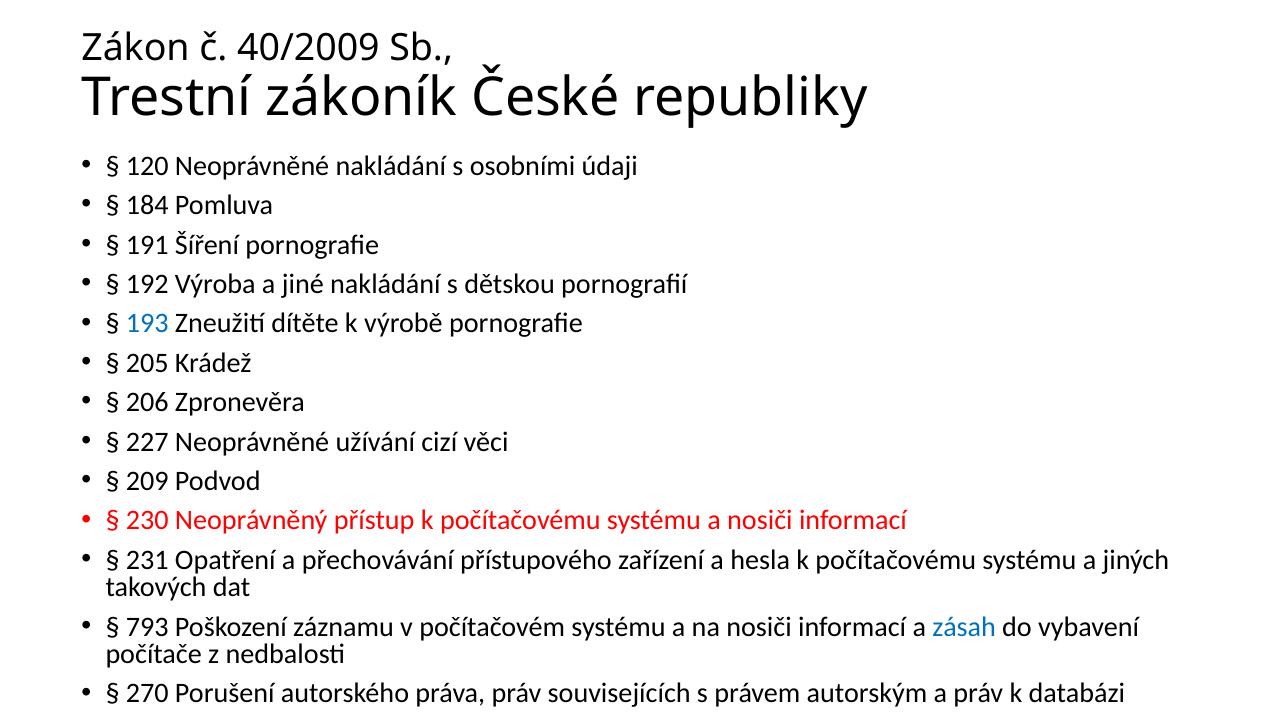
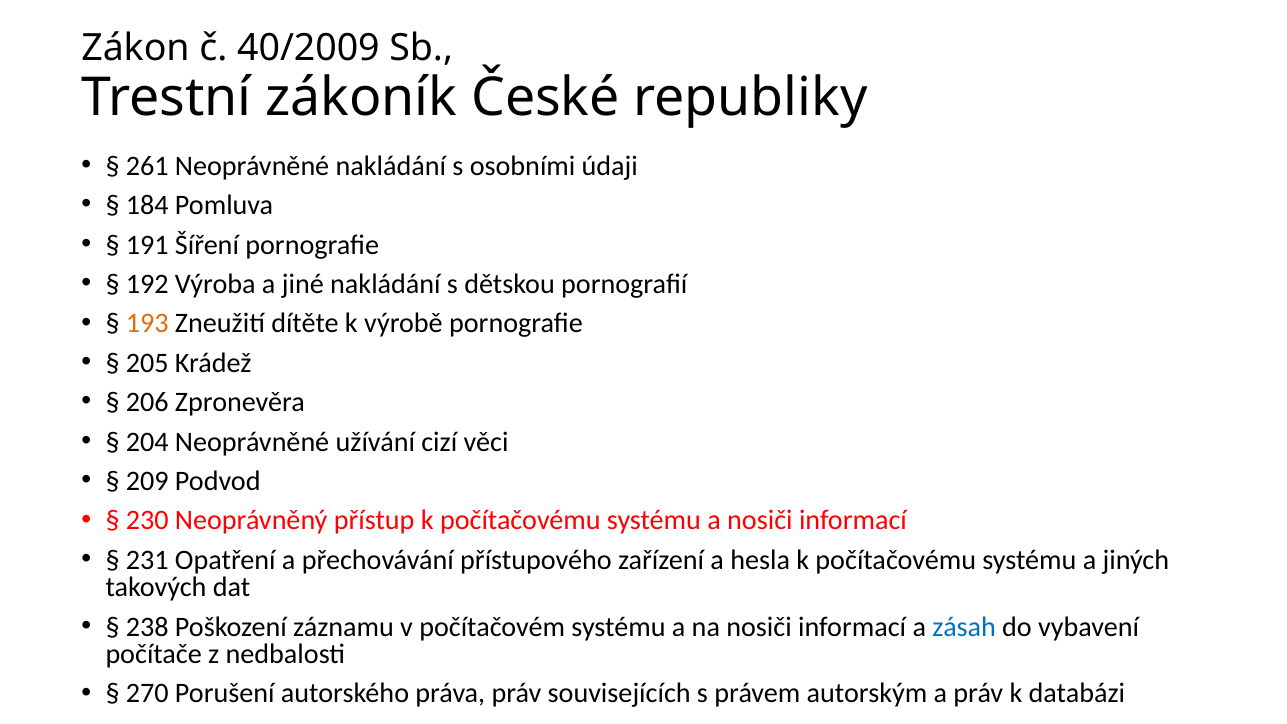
120: 120 -> 261 (147, 166)
193 colour: blue -> orange (147, 324)
227: 227 -> 204 (147, 442)
793: 793 -> 238 (147, 627)
